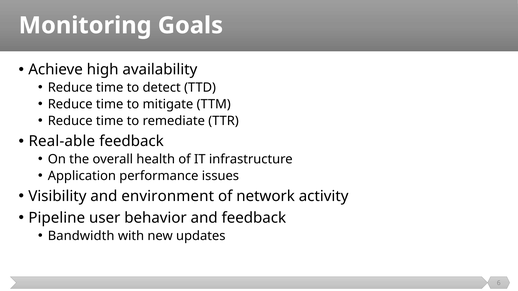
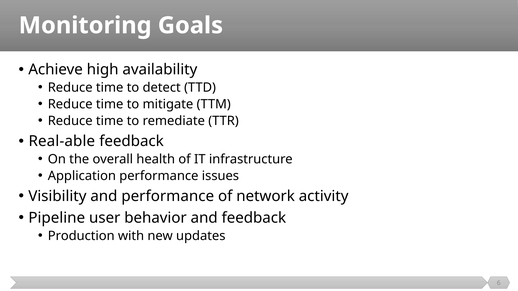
and environment: environment -> performance (168, 196)
Bandwidth: Bandwidth -> Production (81, 236)
